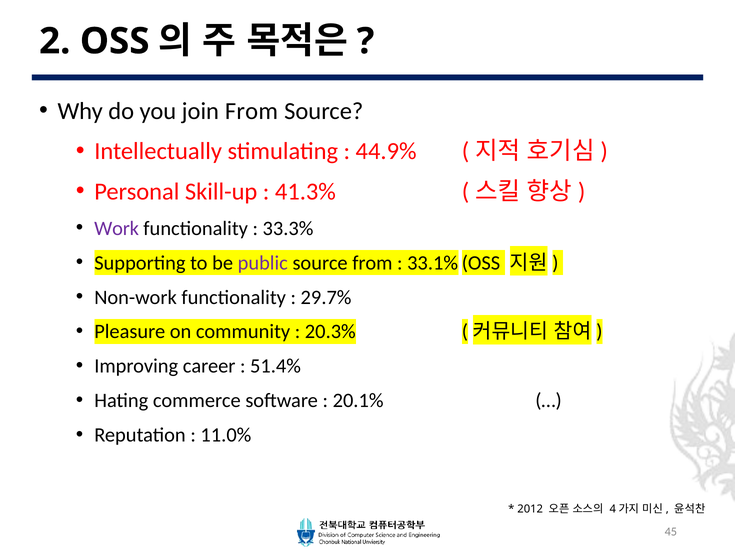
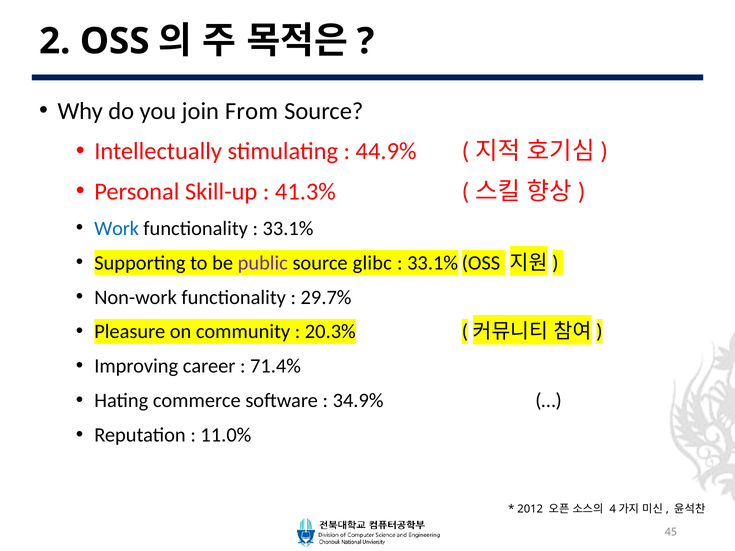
Work colour: purple -> blue (117, 228)
33.3%: 33.3% -> 33.1% (288, 228)
source from: from -> glibc (372, 263)
51.4%: 51.4% -> 71.4% (276, 366)
20.1%: 20.1% -> 34.9% (358, 401)
